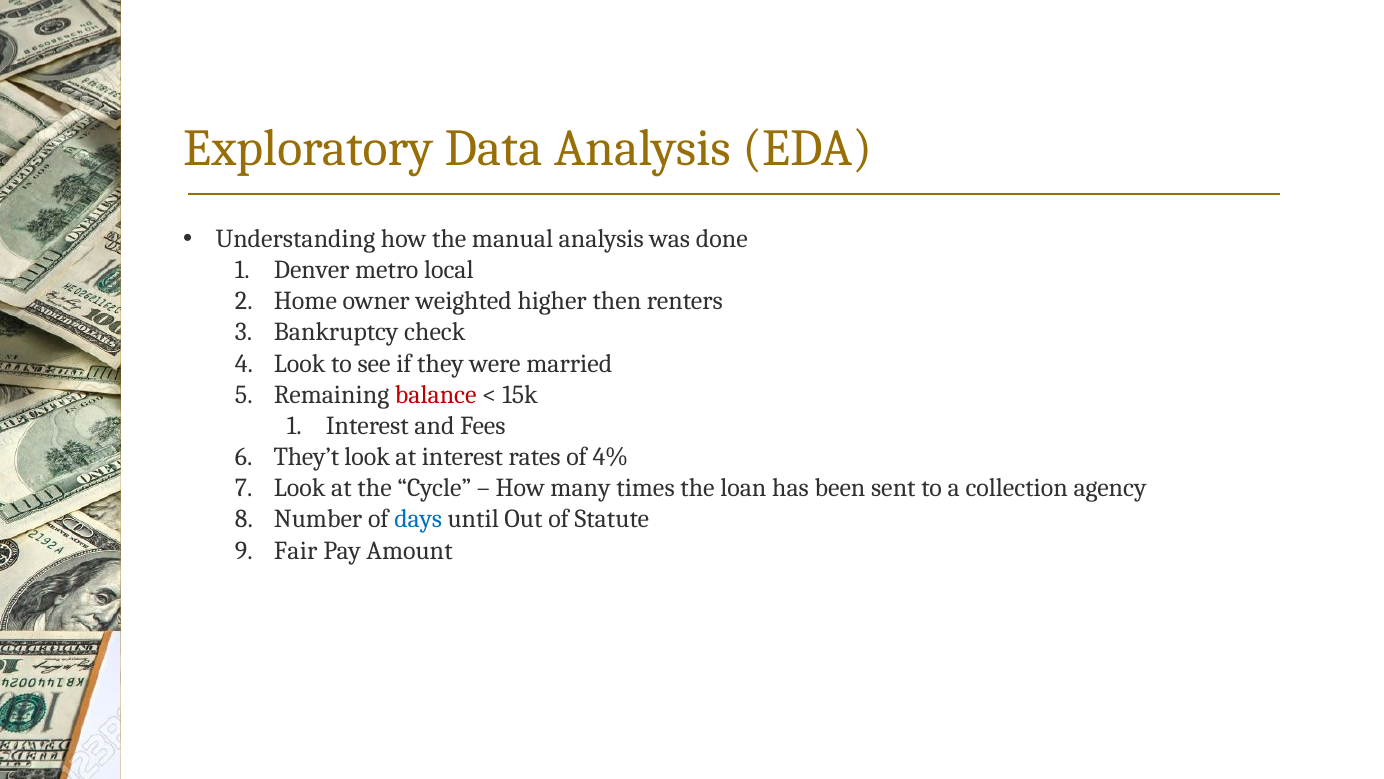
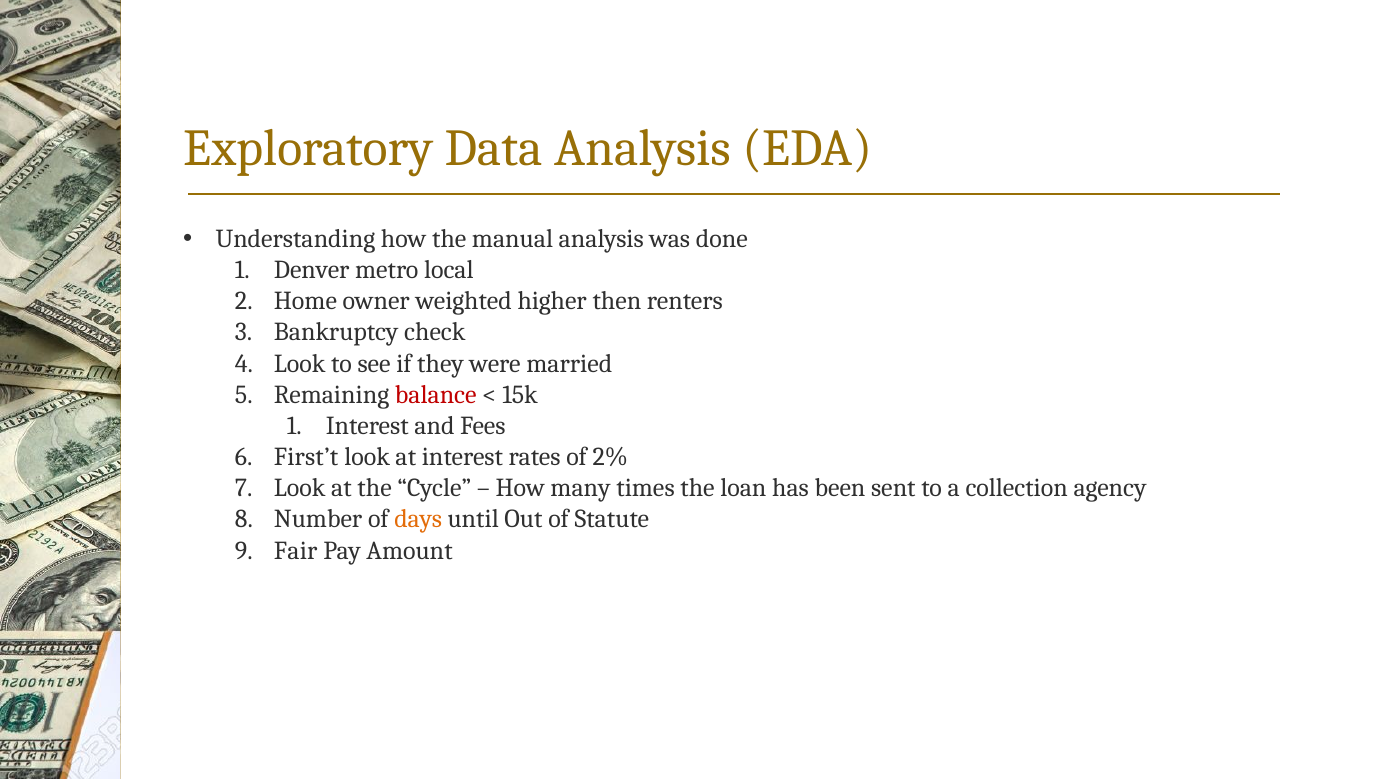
They’t: They’t -> First’t (306, 457)
4%: 4% -> 2% (610, 457)
days colour: blue -> orange (418, 519)
